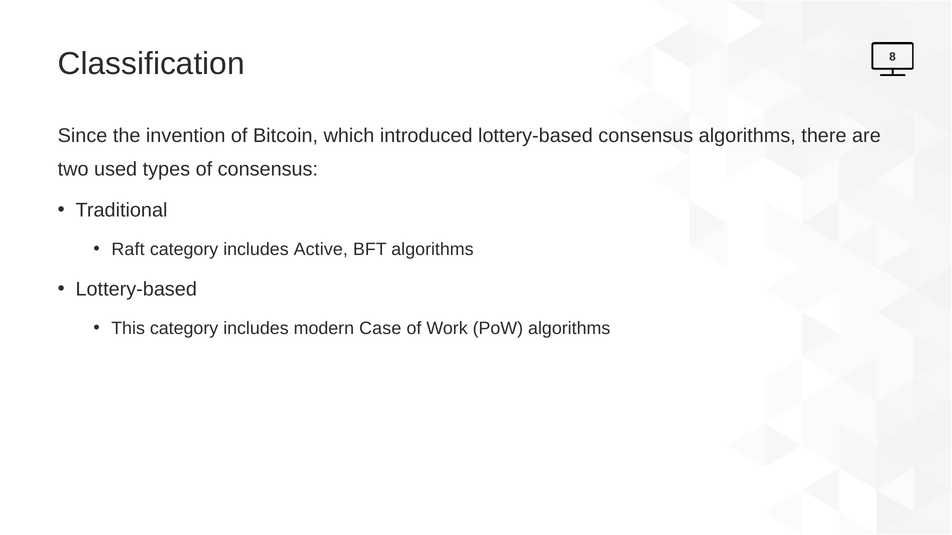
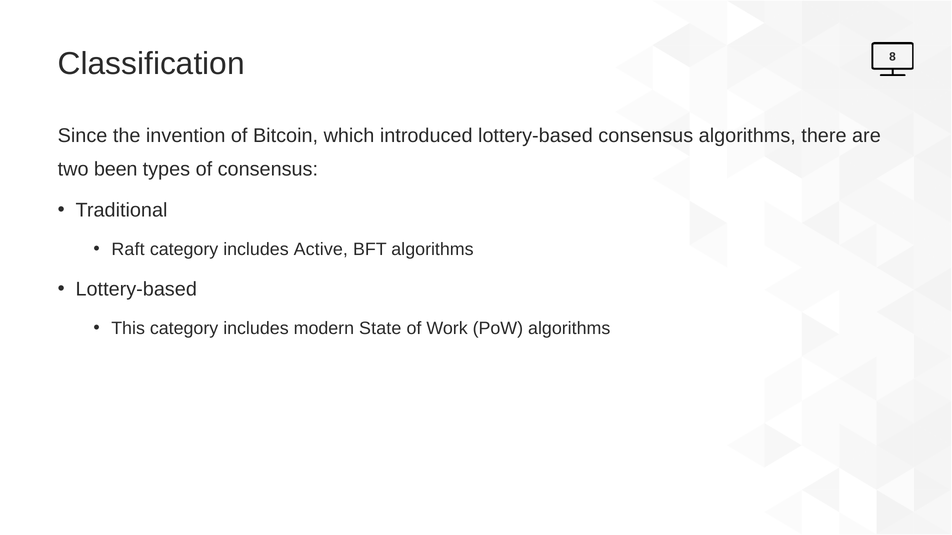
used: used -> been (116, 169)
Case: Case -> State (380, 329)
